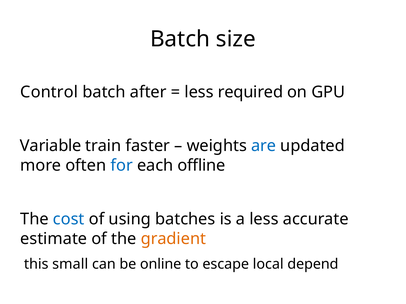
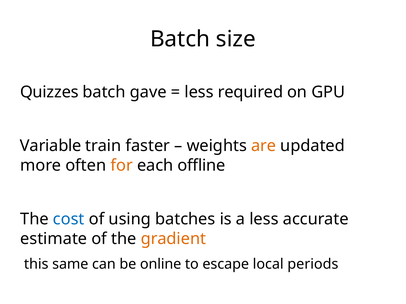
Control: Control -> Quizzes (49, 92)
after: after -> gave (148, 92)
are colour: blue -> orange (264, 146)
for colour: blue -> orange (122, 166)
small: small -> same (70, 265)
depend: depend -> periods (313, 265)
